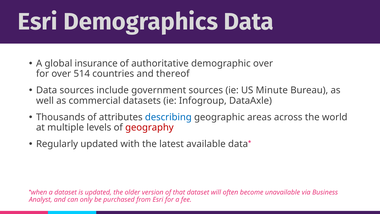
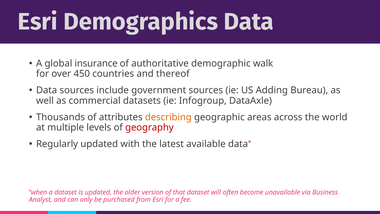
demographic over: over -> walk (263, 63)
514: 514 -> 450 (82, 74)
Minute: Minute -> Adding (272, 90)
describing colour: blue -> orange (168, 117)
